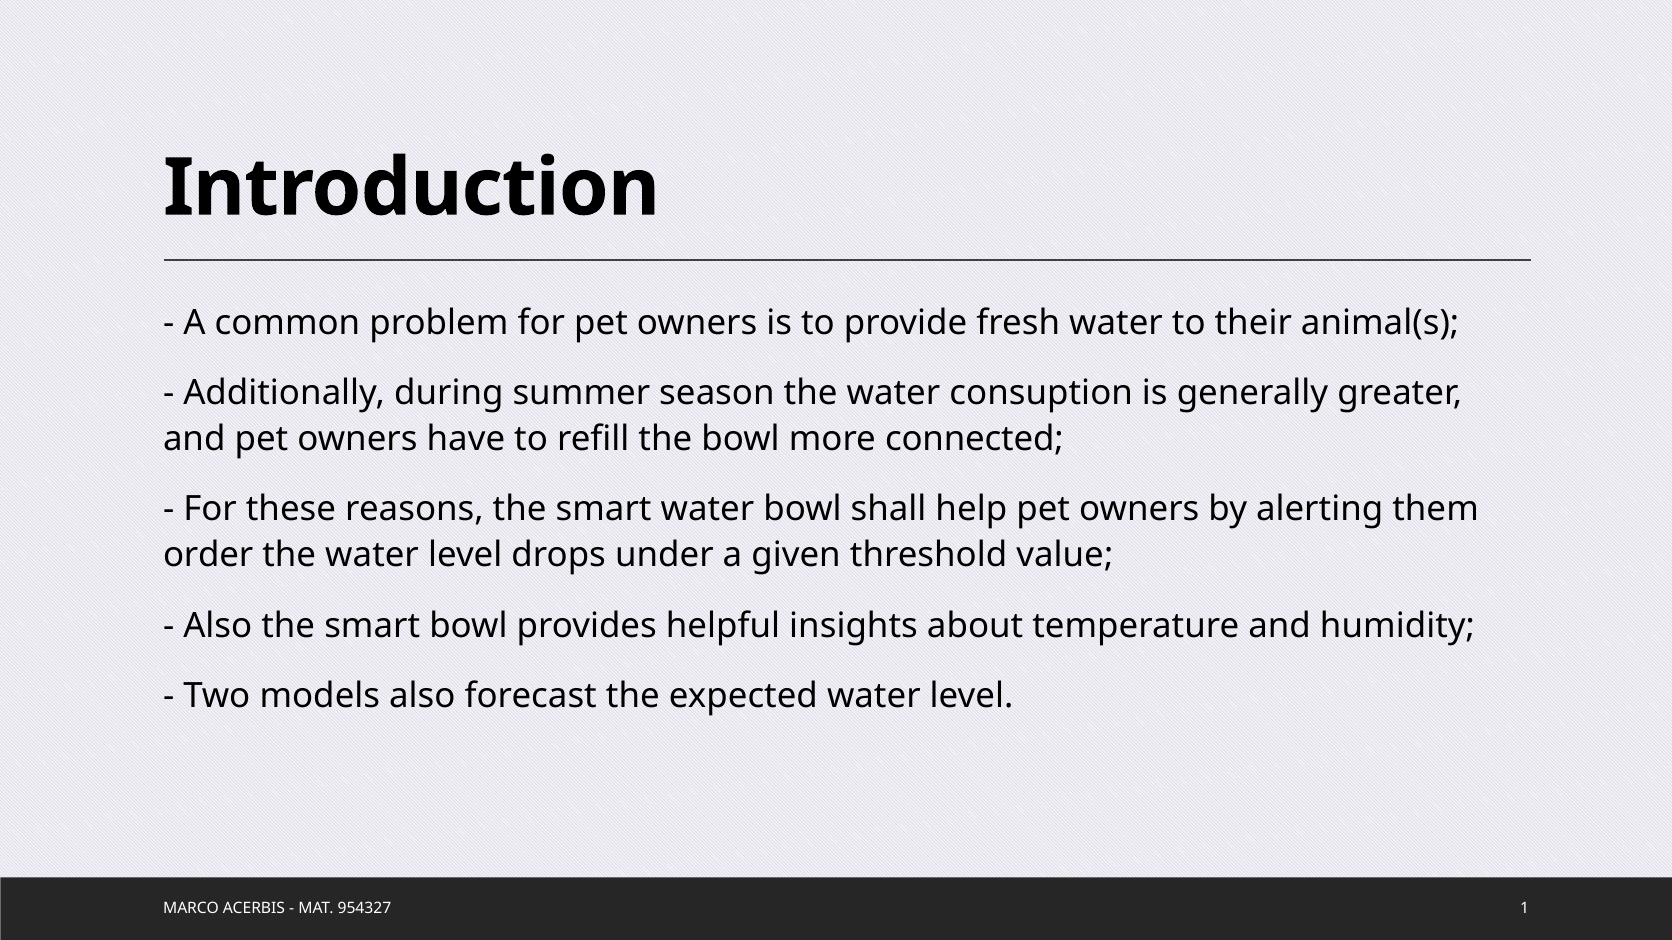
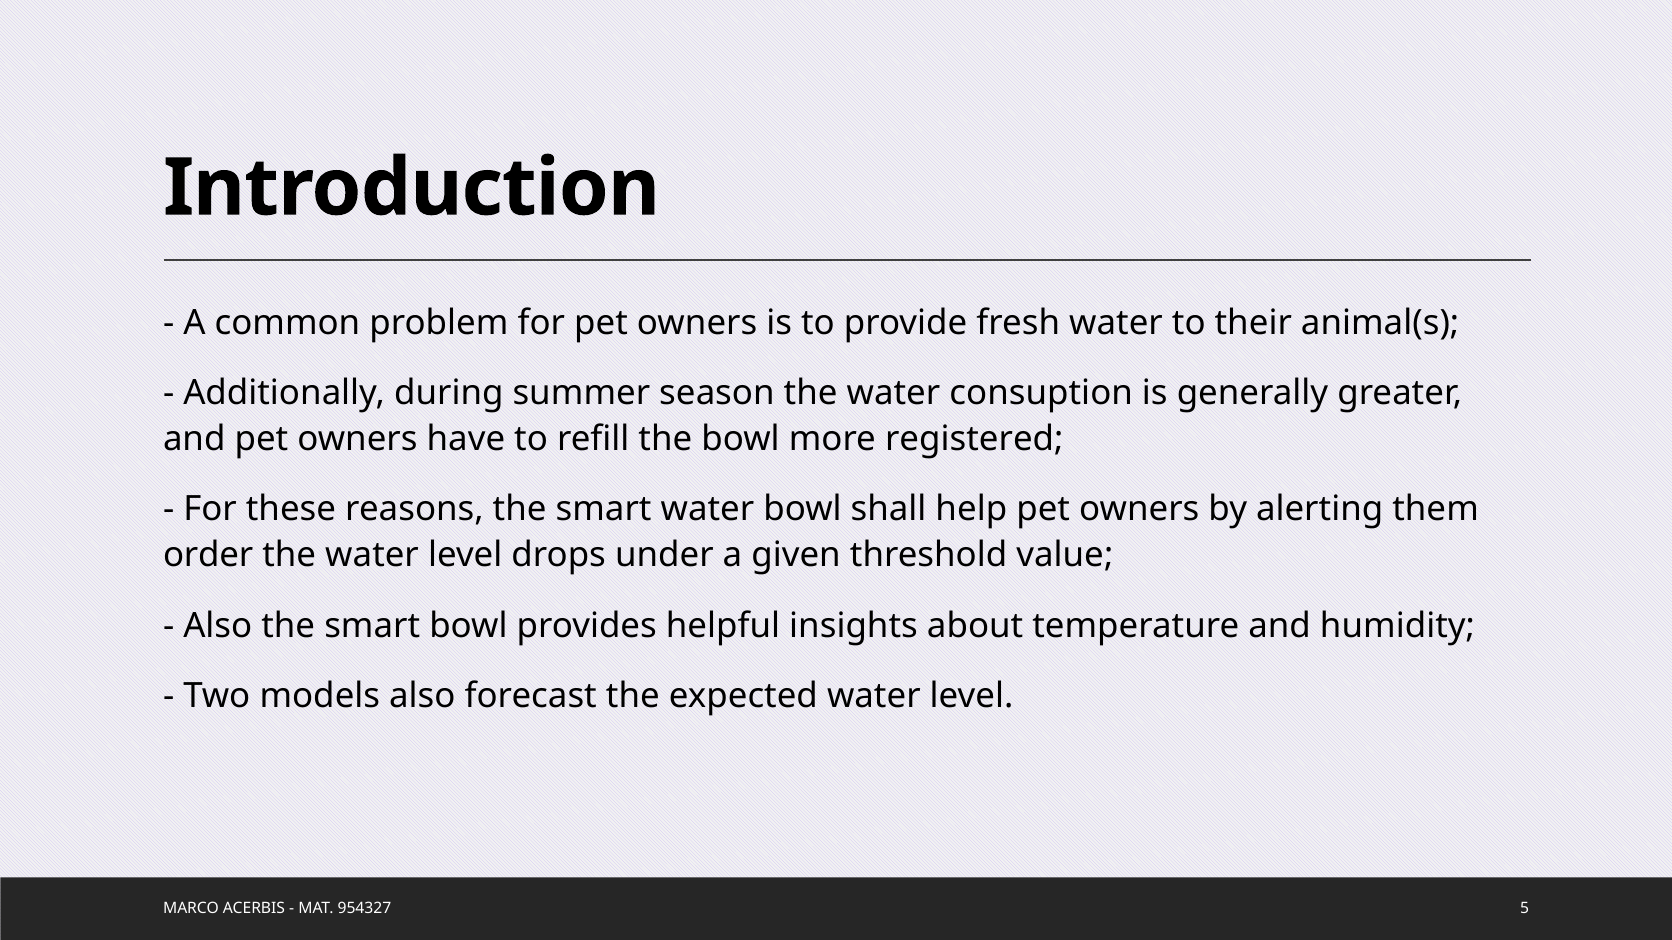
connected: connected -> registered (974, 439)
1: 1 -> 5 (1525, 909)
